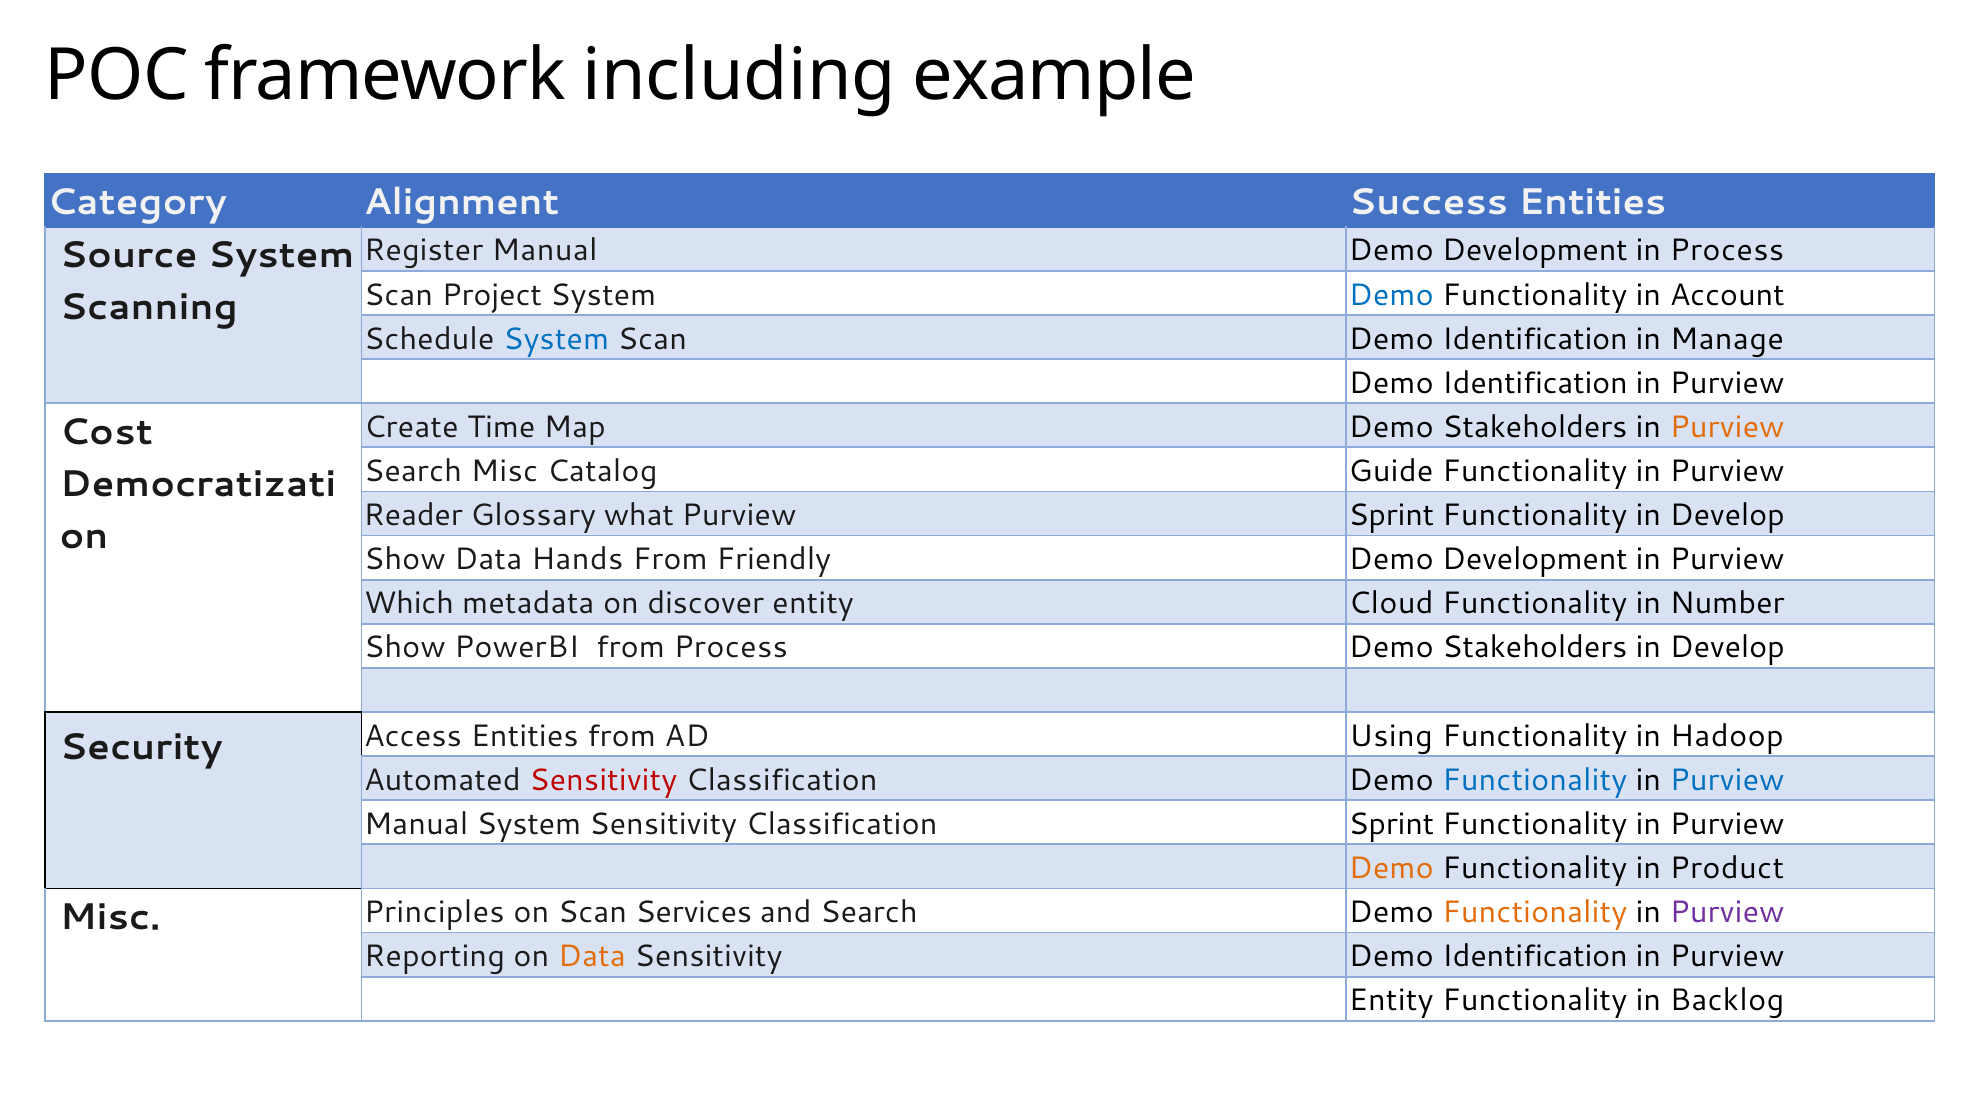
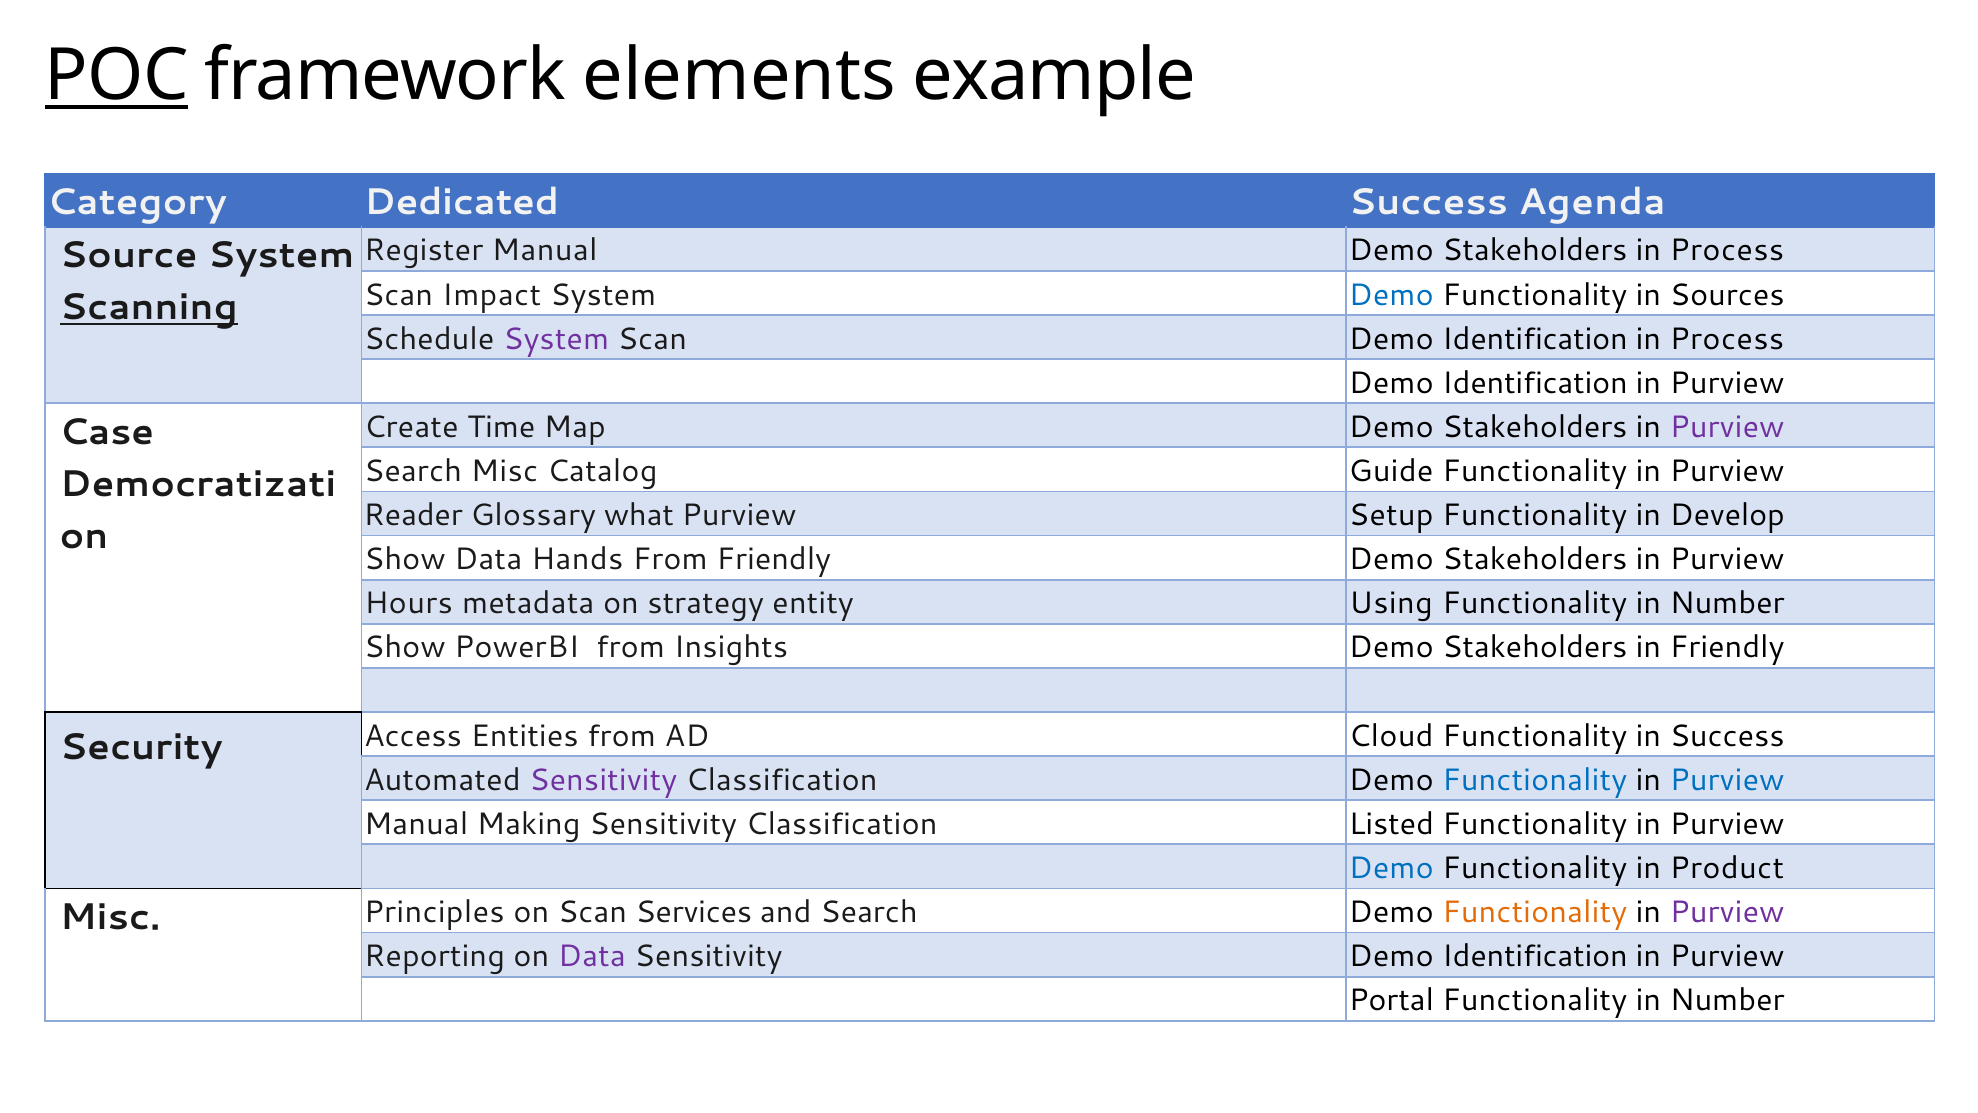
POC underline: none -> present (117, 76)
including: including -> elements (739, 76)
Alignment: Alignment -> Dedicated (462, 203)
Success Entities: Entities -> Agenda (1592, 203)
Development: Development -> Stakeholders (1535, 251)
Project: Project -> Impact (492, 295)
Account: Account -> Sources (1727, 295)
Scanning underline: none -> present (149, 308)
System colour: blue -> purple (556, 339)
Manage: Manage -> Process (1727, 339)
Purview colour: orange -> purple (1727, 427)
Cost: Cost -> Case (107, 432)
Purview Sprint: Sprint -> Setup (1391, 515)
Development: Development -> Stakeholders (1535, 559)
Which: Which -> Hours (409, 603)
discover: discover -> strategy (706, 603)
Cloud: Cloud -> Using (1391, 603)
from Process: Process -> Insights (731, 648)
Develop: Develop -> Friendly (1727, 648)
Using: Using -> Cloud (1391, 736)
in Hadoop: Hadoop -> Success (1727, 736)
Sensitivity colour: red -> purple (603, 780)
Manual System: System -> Making (529, 824)
Classification Sprint: Sprint -> Listed (1391, 824)
Demo colour: orange -> blue (1391, 868)
Data colour: orange -> purple (592, 956)
Entity: Entity -> Portal (1391, 1000)
Backlog: Backlog -> Number (1727, 1000)
